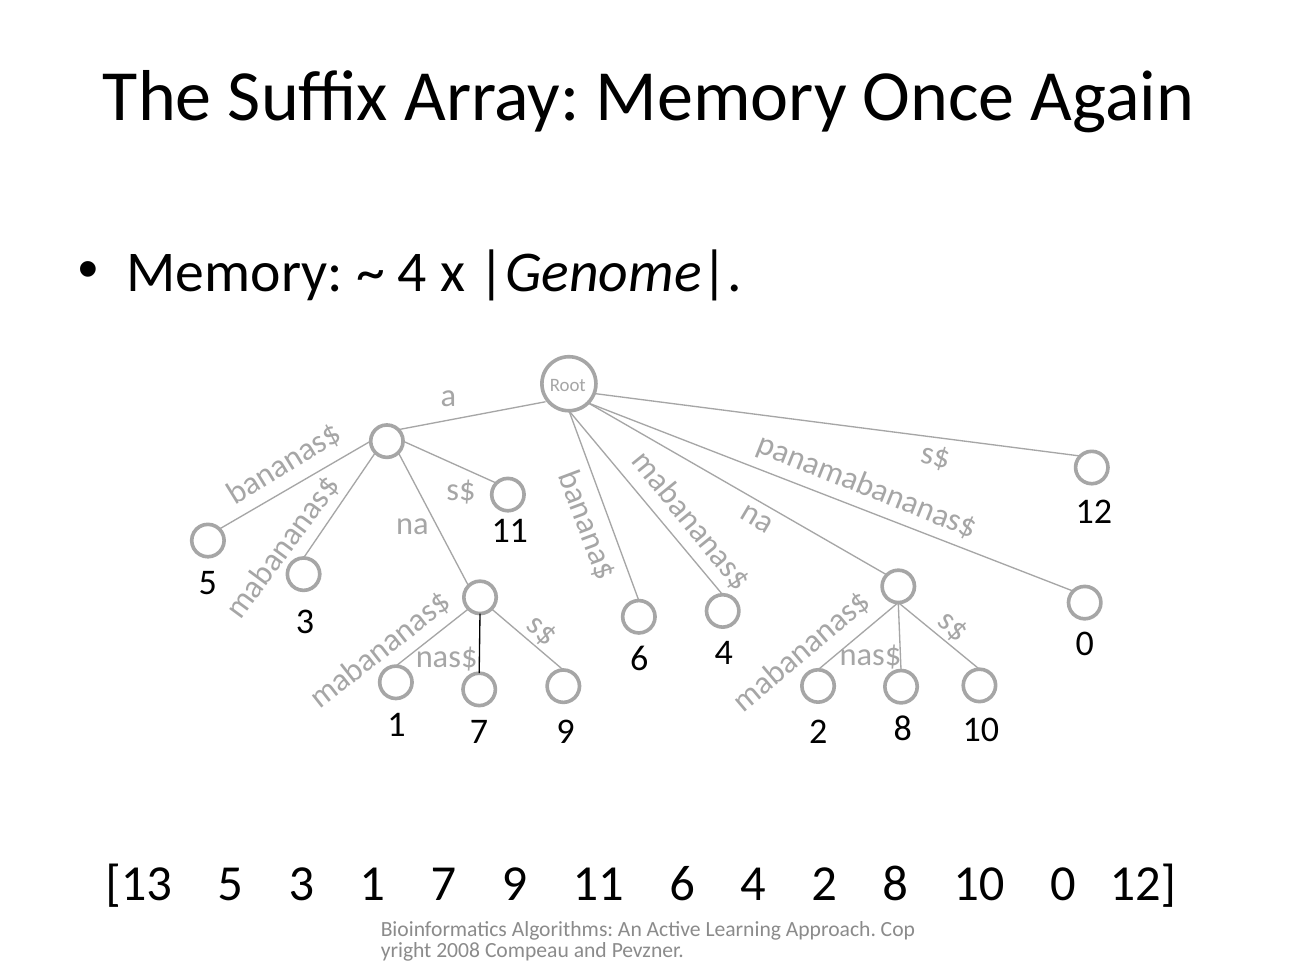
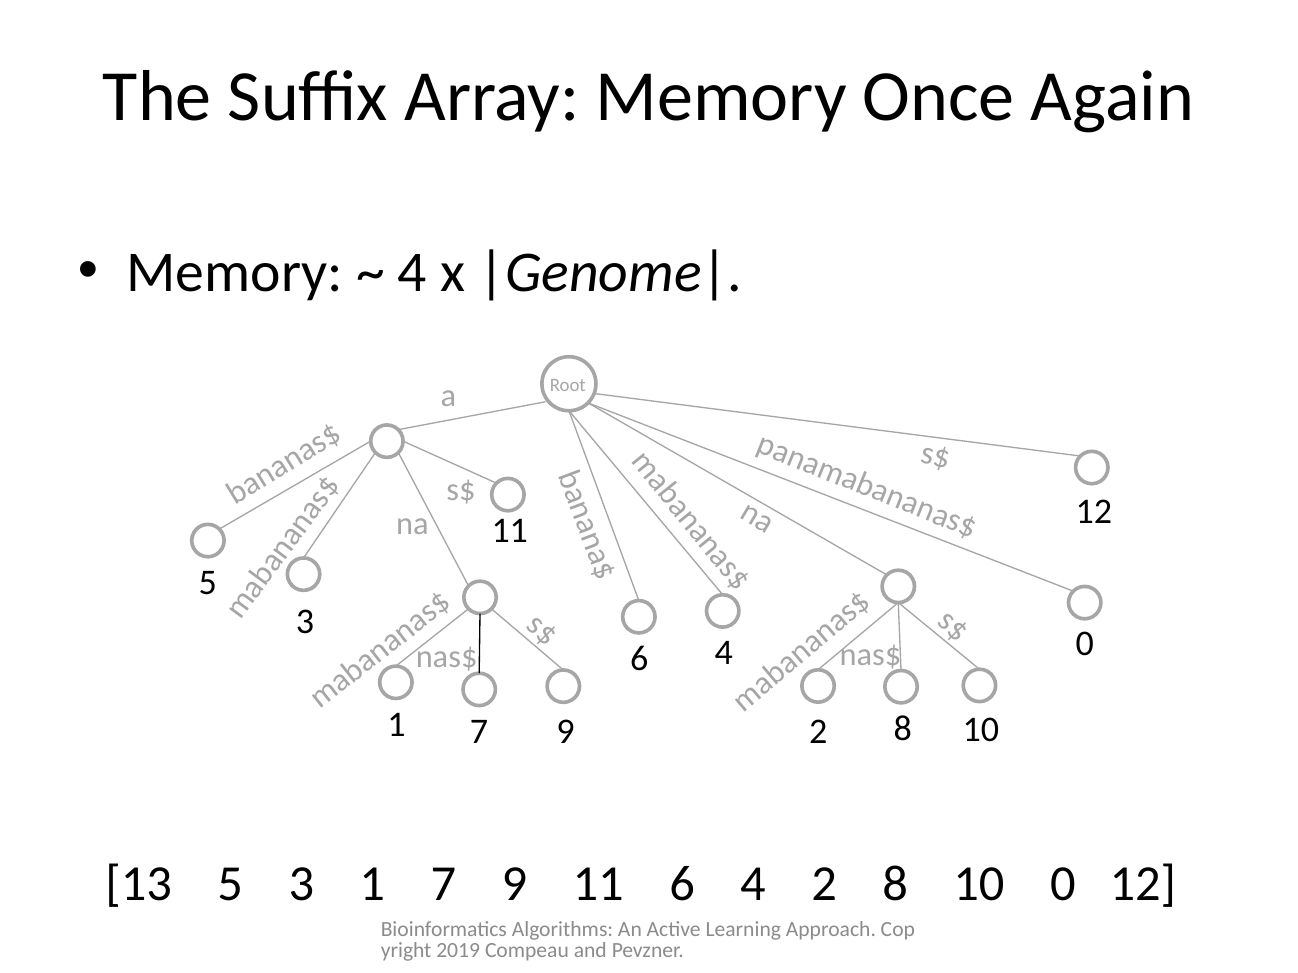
2008: 2008 -> 2019 (458, 951)
